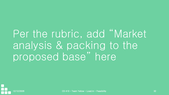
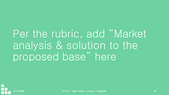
packing: packing -> solution (86, 45)
